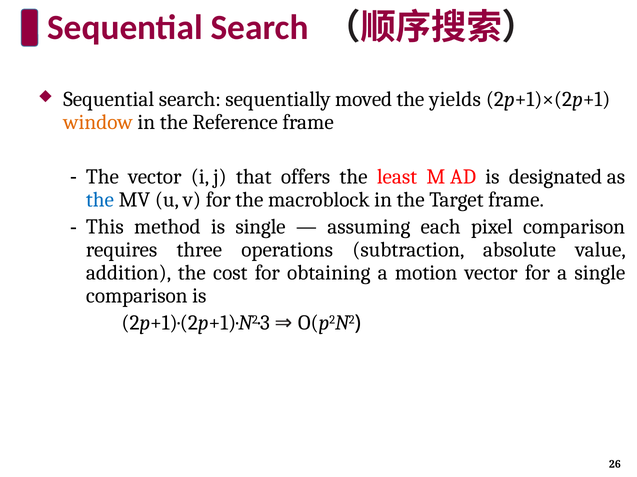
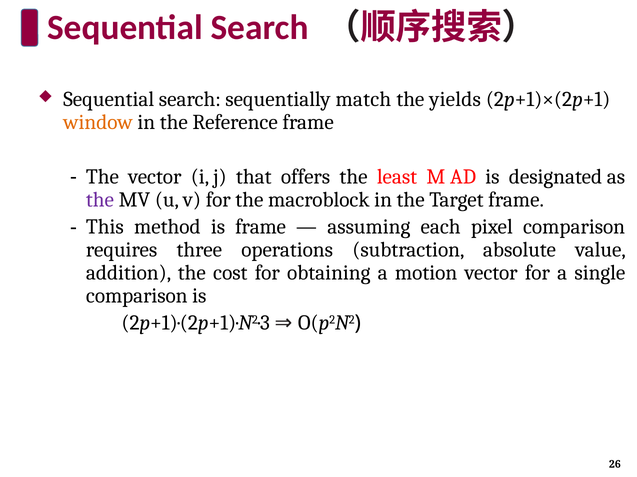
moved: moved -> match (363, 99)
the colour: blue -> purple (100, 200)
is single: single -> frame (261, 227)
